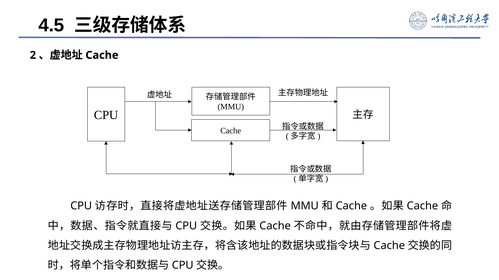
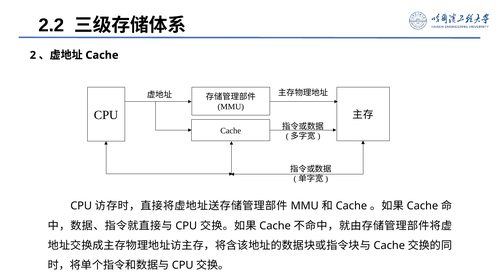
4.5: 4.5 -> 2.2 (51, 25)
